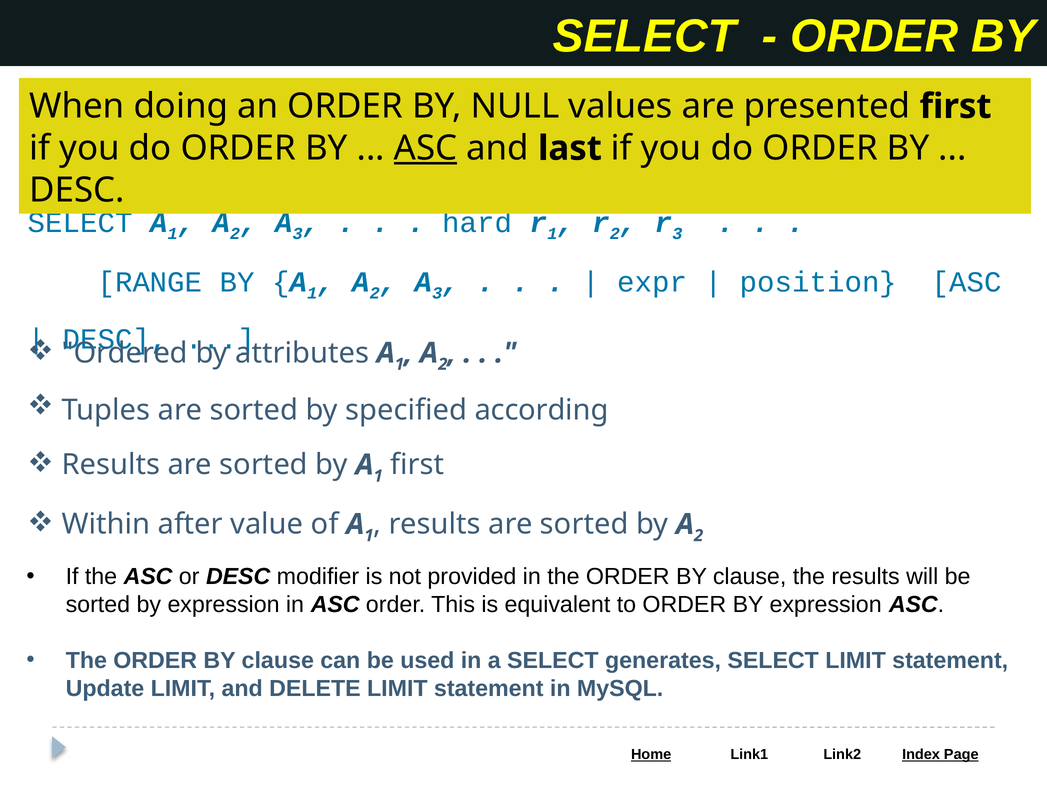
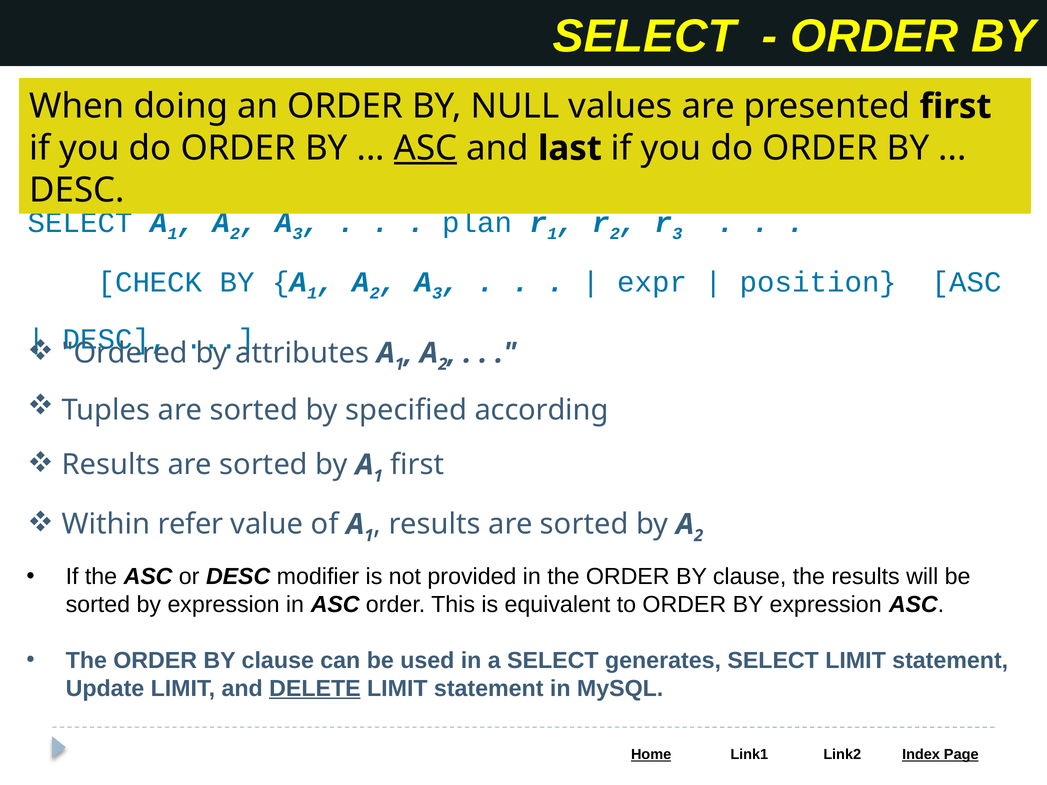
hard: hard -> plan (477, 223)
RANGE: RANGE -> CHECK (150, 282)
after: after -> refer (190, 524)
DELETE underline: none -> present (315, 689)
